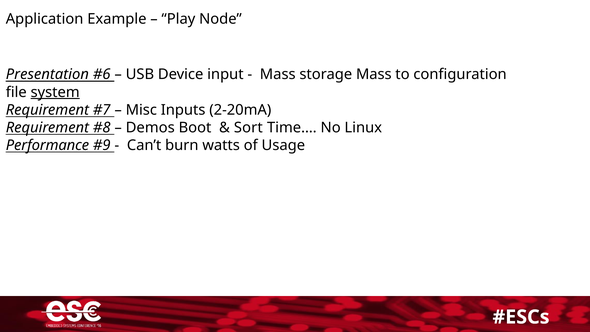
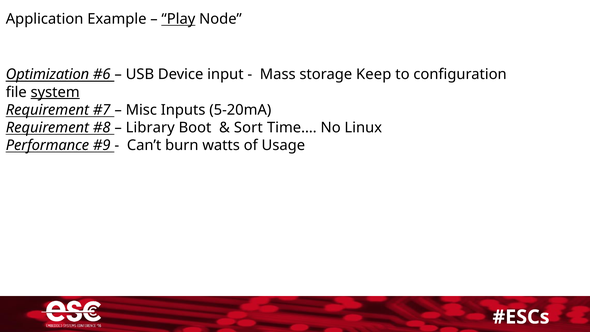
Play underline: none -> present (178, 19)
Presentation: Presentation -> Optimization (47, 74)
storage Mass: Mass -> Keep (374, 74)
2-20mA: 2-20mA -> 5-20mA (240, 110)
Demos: Demos -> Library (150, 128)
